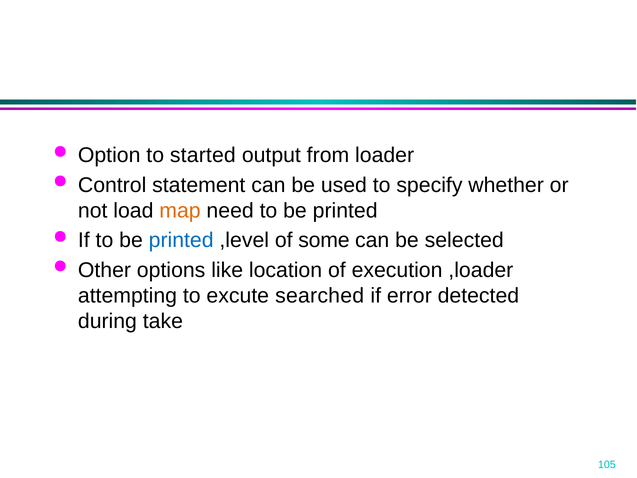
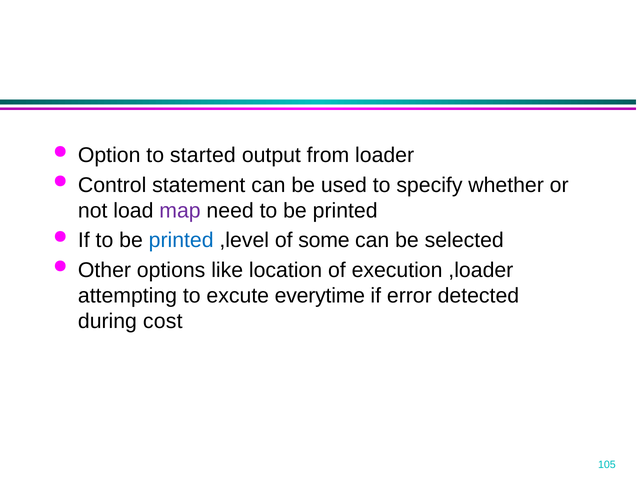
map colour: orange -> purple (180, 211)
searched: searched -> everytime (320, 295)
take: take -> cost (163, 321)
